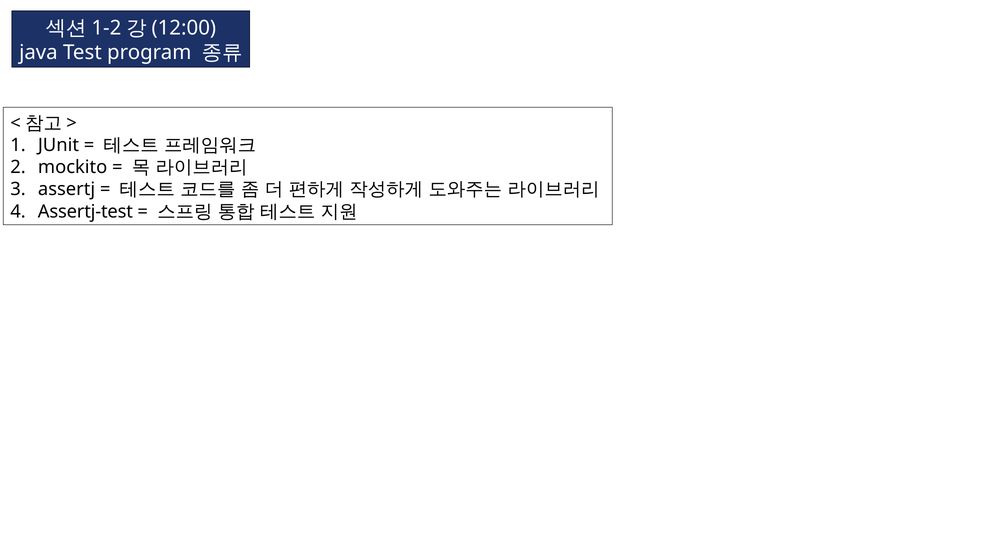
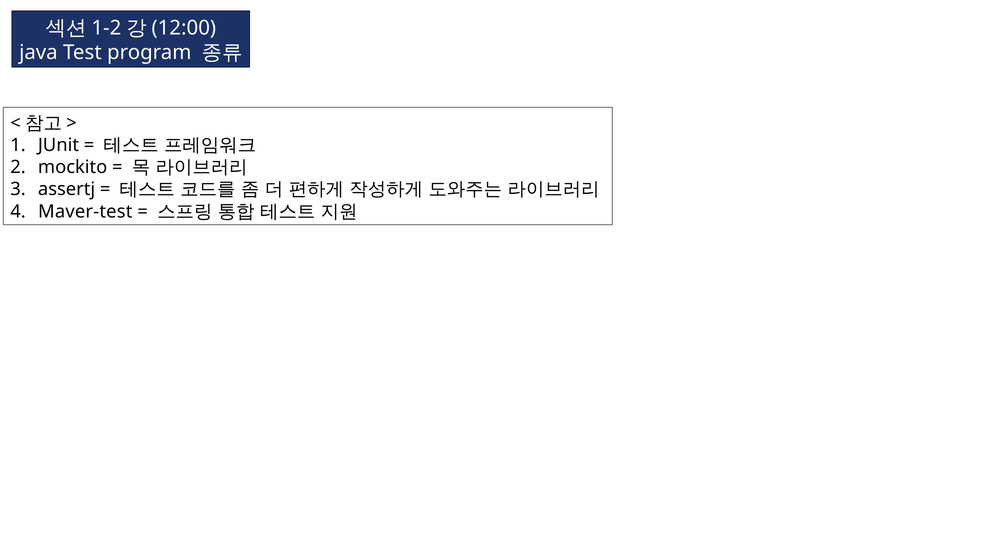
Assertj-test: Assertj-test -> Maver-test (85, 211)
